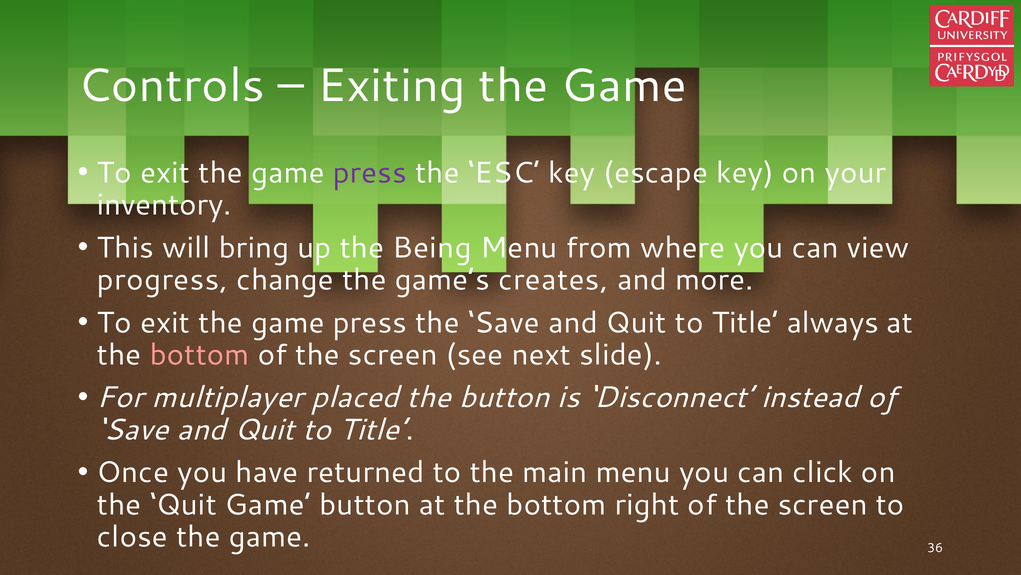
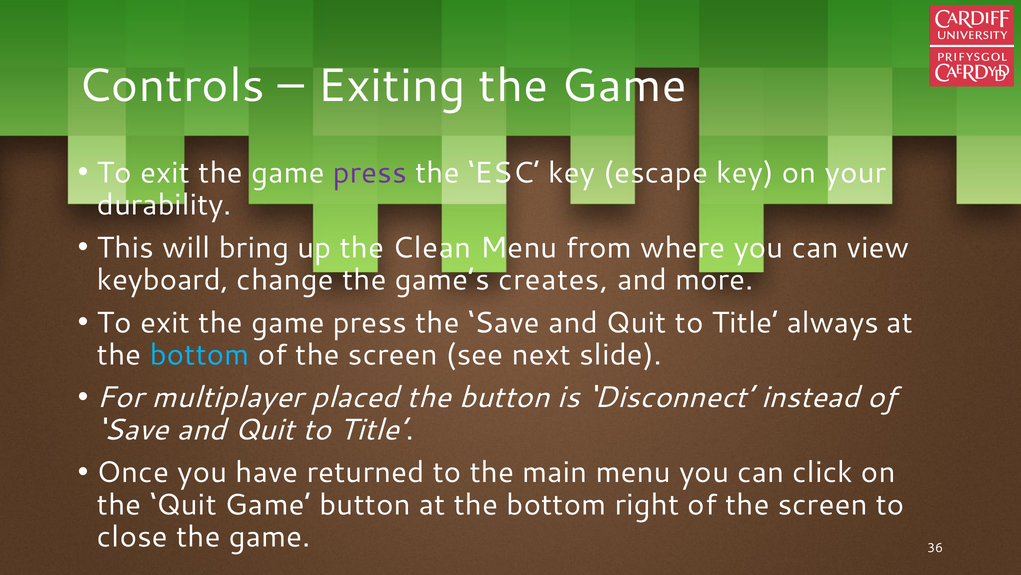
inventory: inventory -> durability (164, 205)
Being: Being -> Clean (432, 247)
progress: progress -> keyboard (163, 280)
bottom colour: pink -> light blue (200, 354)
